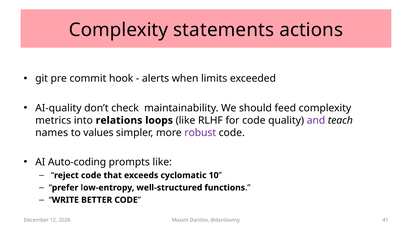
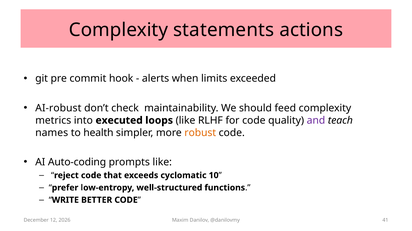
AI-quality: AI-quality -> AI-robust (58, 108)
relations: relations -> executed (119, 121)
values: values -> health (98, 133)
robust colour: purple -> orange (200, 133)
